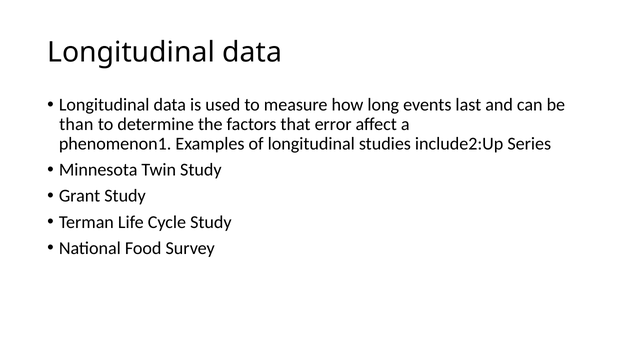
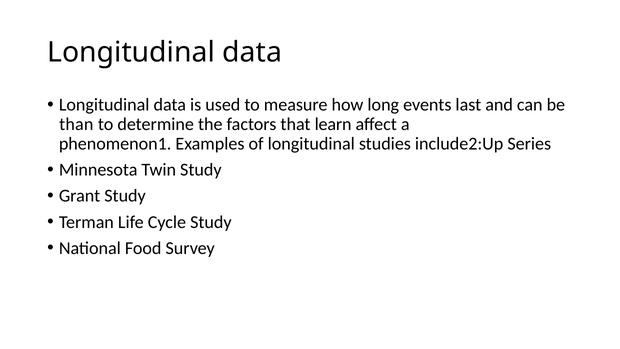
error: error -> learn (333, 124)
